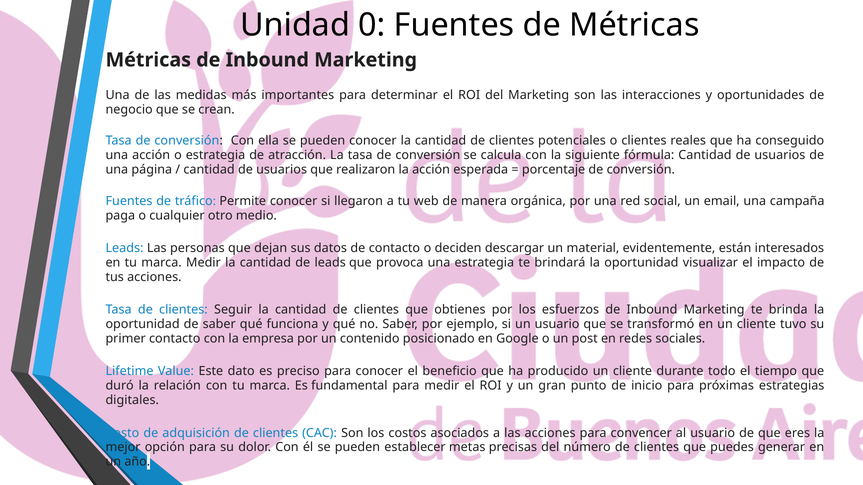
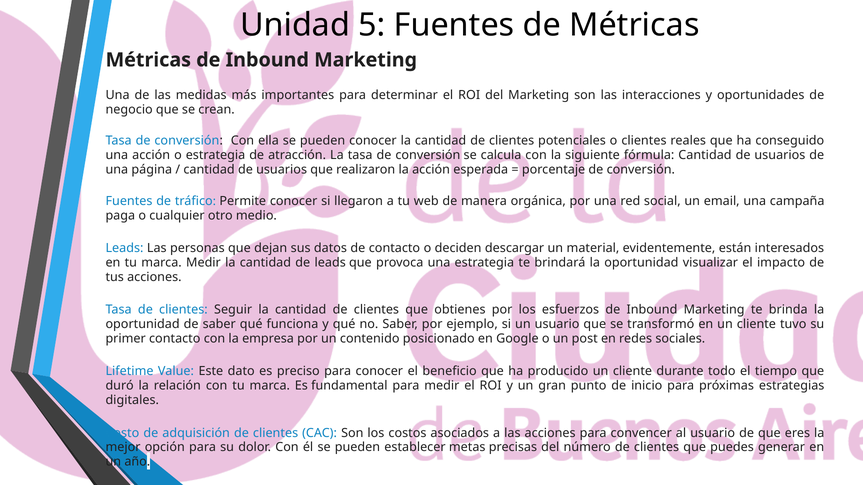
0: 0 -> 5 (372, 25)
